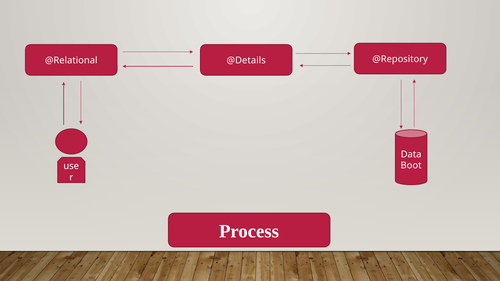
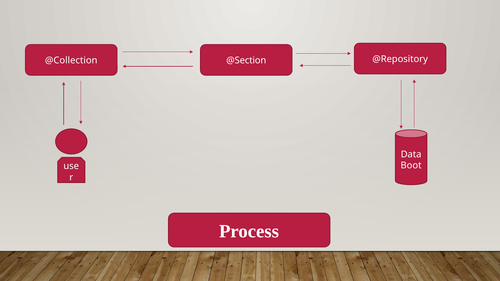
@Relational: @Relational -> @Collection (71, 61)
@Details: @Details -> @Section (246, 61)
